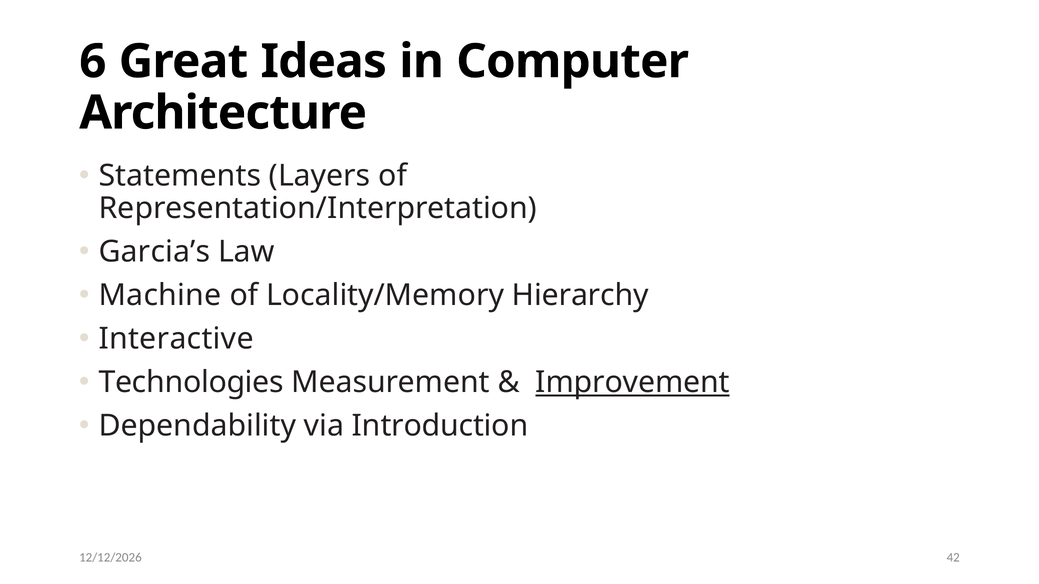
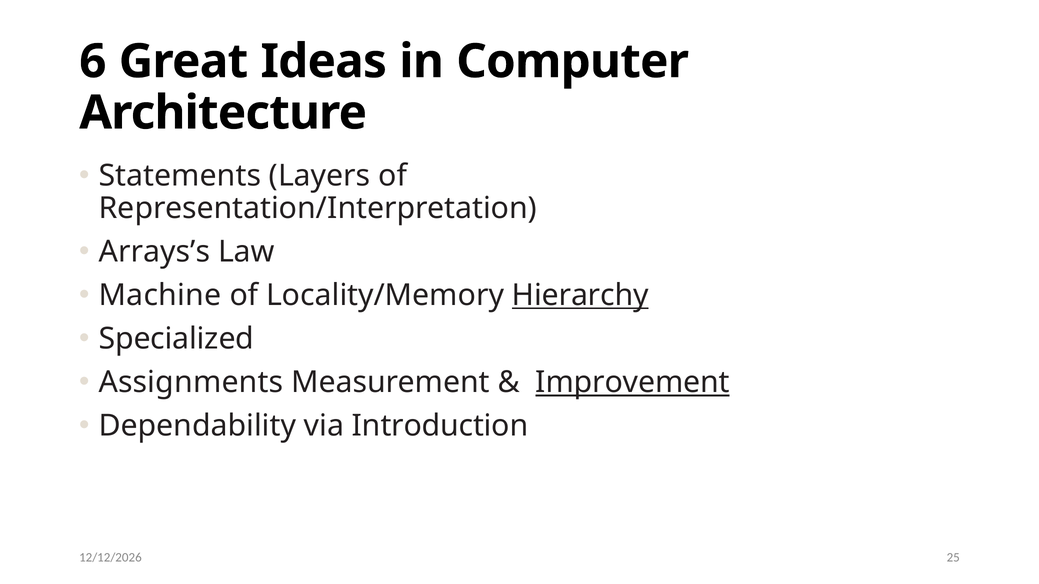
Garcia’s: Garcia’s -> Arrays’s (154, 252)
Hierarchy underline: none -> present (580, 296)
Interactive: Interactive -> Specialized (176, 339)
Technologies: Technologies -> Assignments (191, 383)
42: 42 -> 25 (953, 558)
